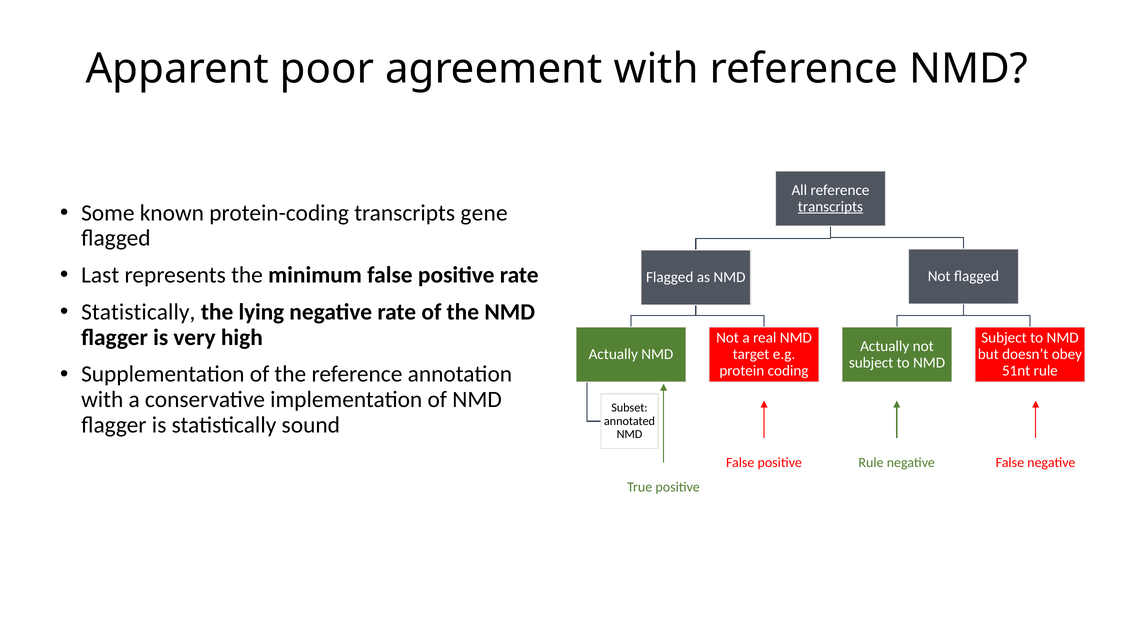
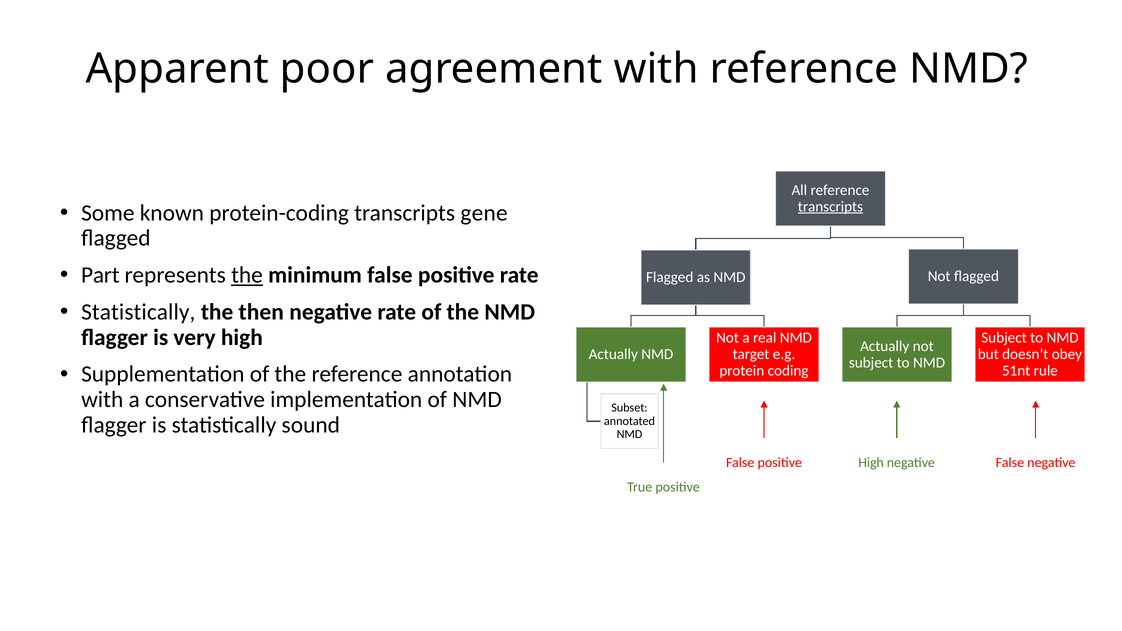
Last: Last -> Part (100, 275)
the underline: none -> present (247, 275)
lying: lying -> then (261, 312)
positive Rule: Rule -> High (871, 463)
